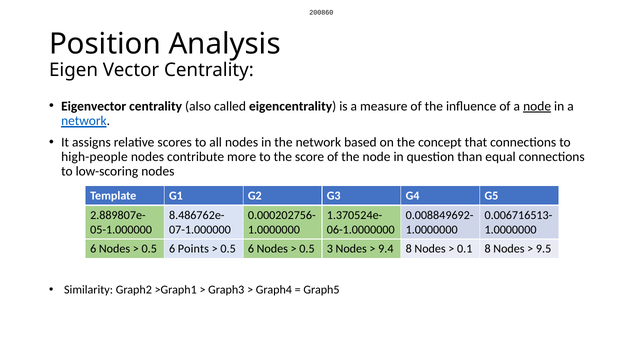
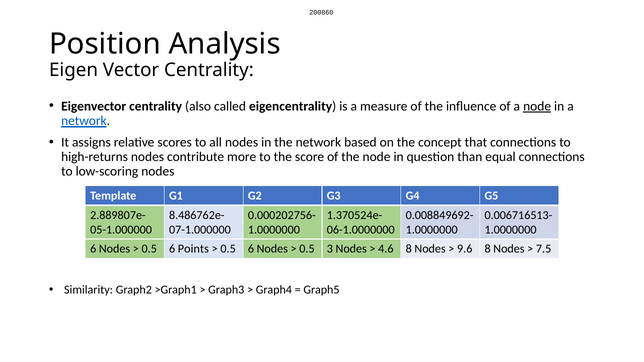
high-people: high-people -> high-returns (95, 157)
9.4: 9.4 -> 4.6 (386, 249)
0.1: 0.1 -> 9.6 (465, 249)
9.5: 9.5 -> 7.5 (544, 249)
